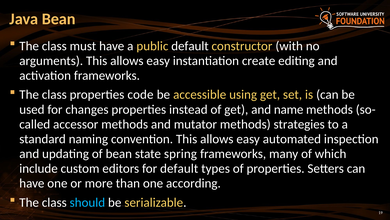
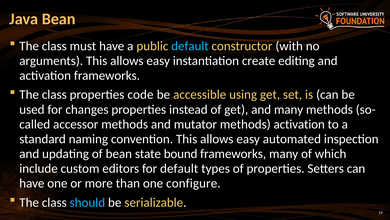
default colour: white -> light blue (190, 46)
and name: name -> many (289, 109)
methods strategies: strategies -> activation (299, 124)
spring: spring -> bound (181, 153)
according: according -> configure (193, 183)
